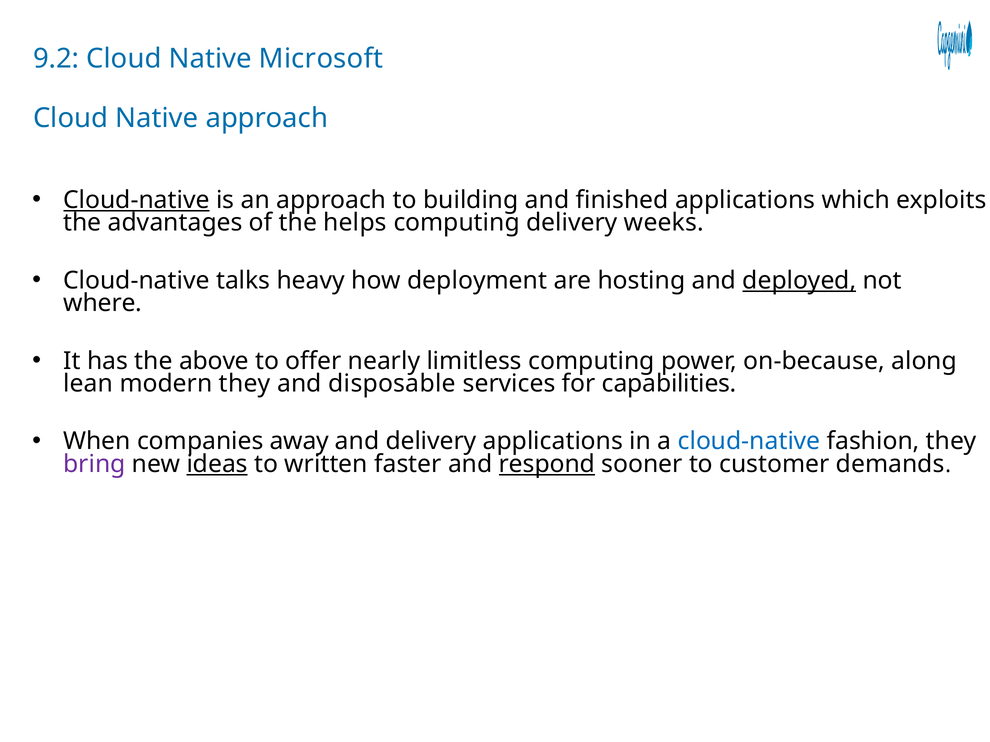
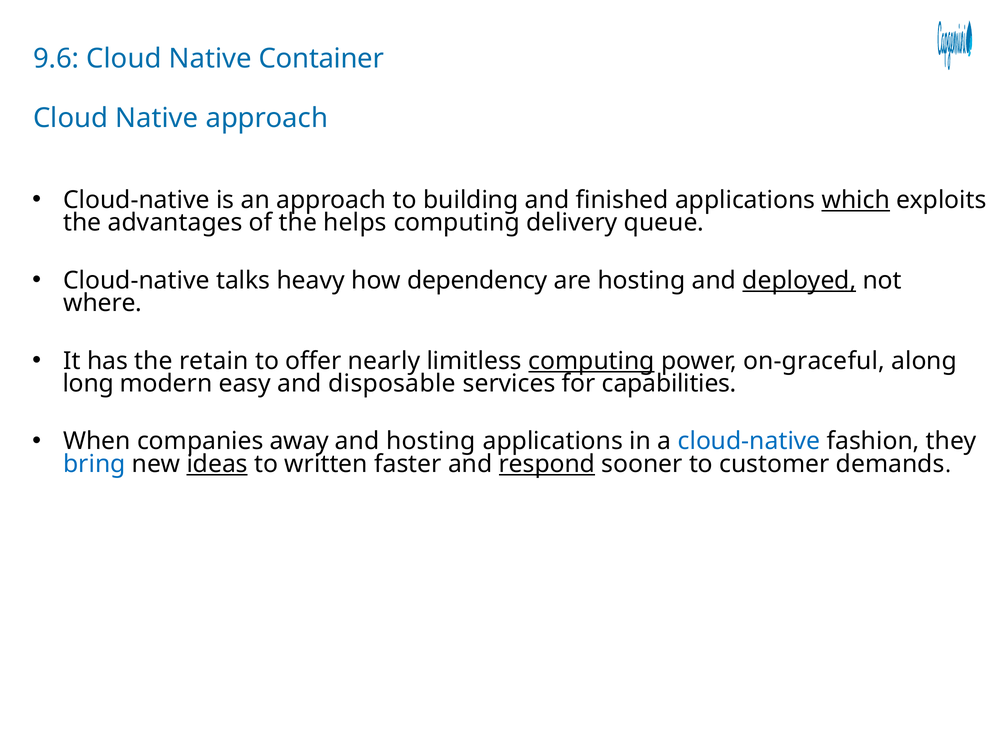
9.2: 9.2 -> 9.6 (56, 59)
Microsoft: Microsoft -> Container (321, 59)
Cloud-native underline: present -> none (136, 200)
which underline: none -> present (856, 200)
weeks: weeks -> queue (664, 223)
deployment: deployment -> dependency (477, 281)
above: above -> retain (214, 361)
computing underline: none -> present (591, 361)
on-because: on-because -> on-graceful (814, 361)
lean: lean -> long (88, 384)
modern they: they -> easy (245, 384)
and delivery: delivery -> hosting (431, 442)
bring colour: purple -> blue (94, 464)
